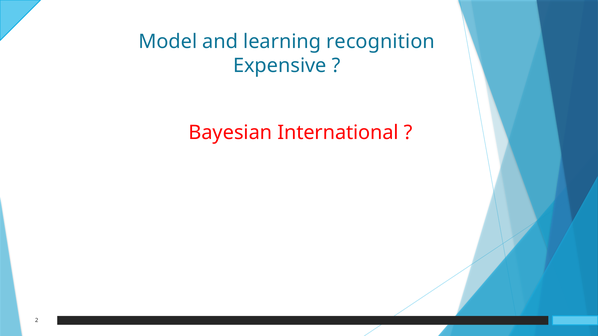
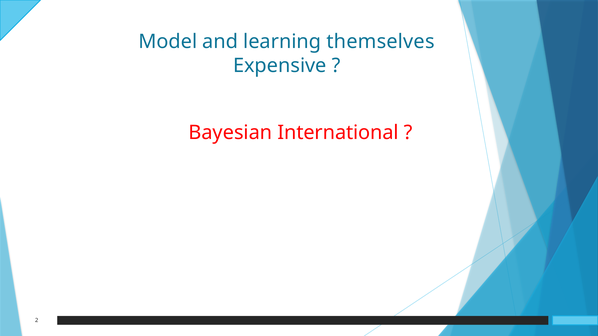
recognition: recognition -> themselves (381, 42)
